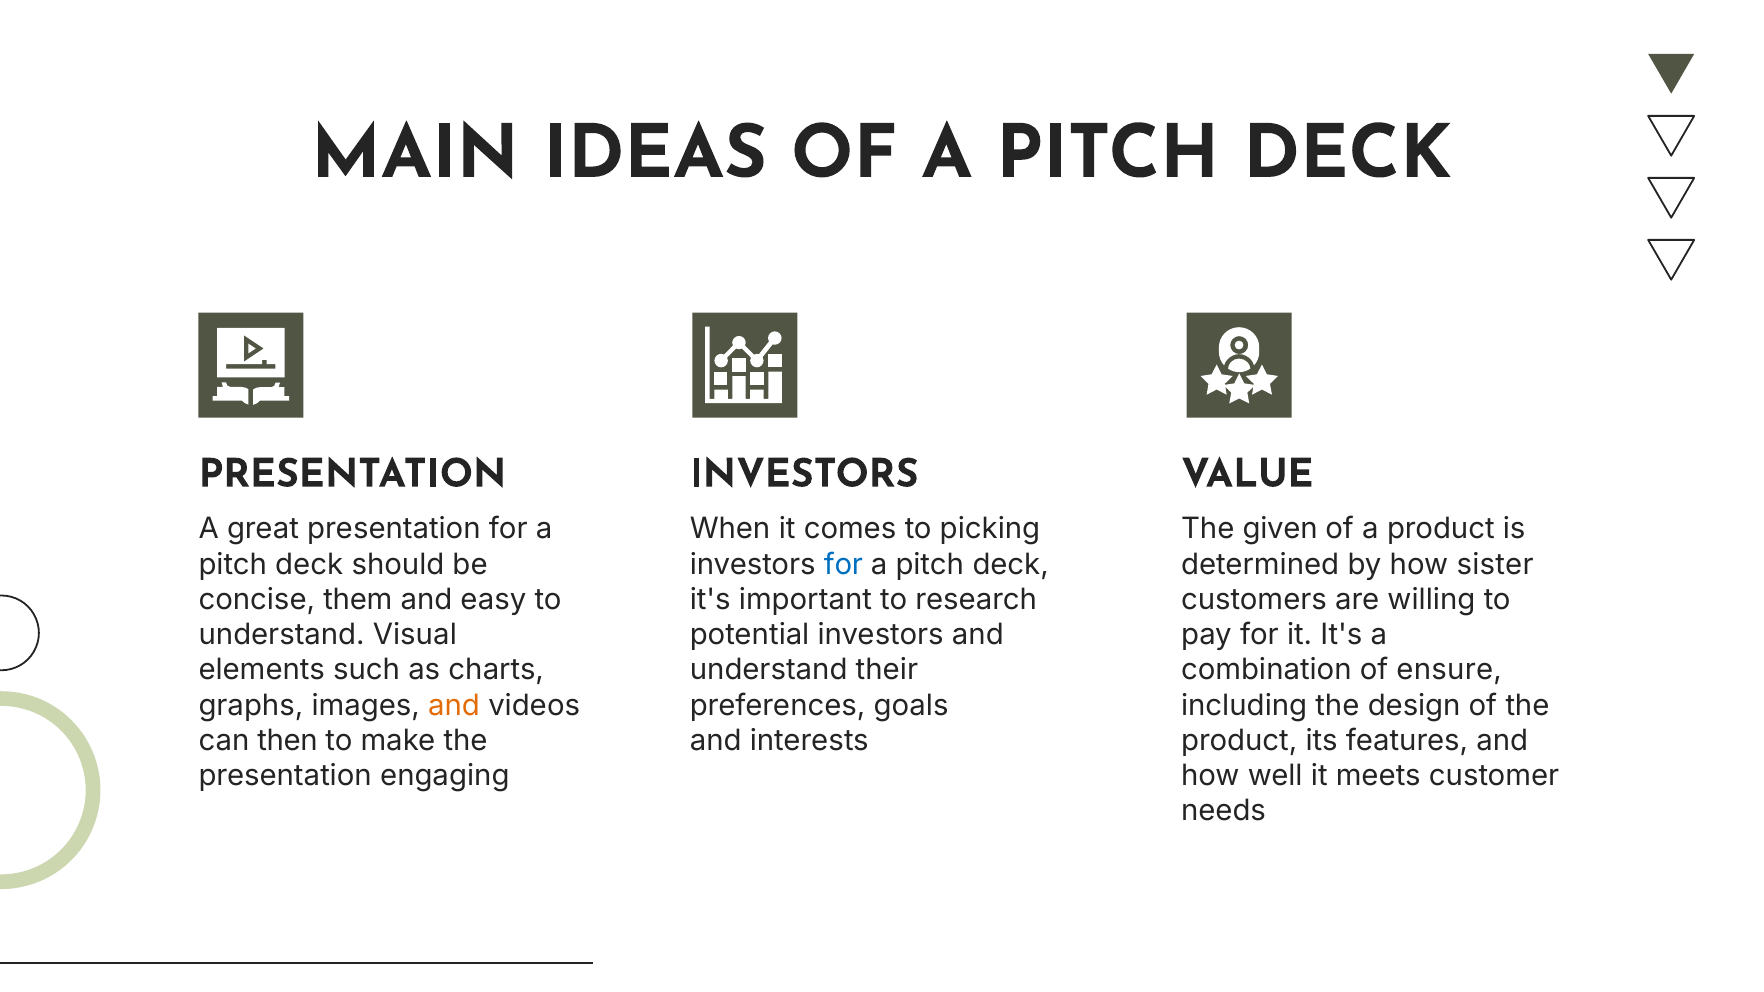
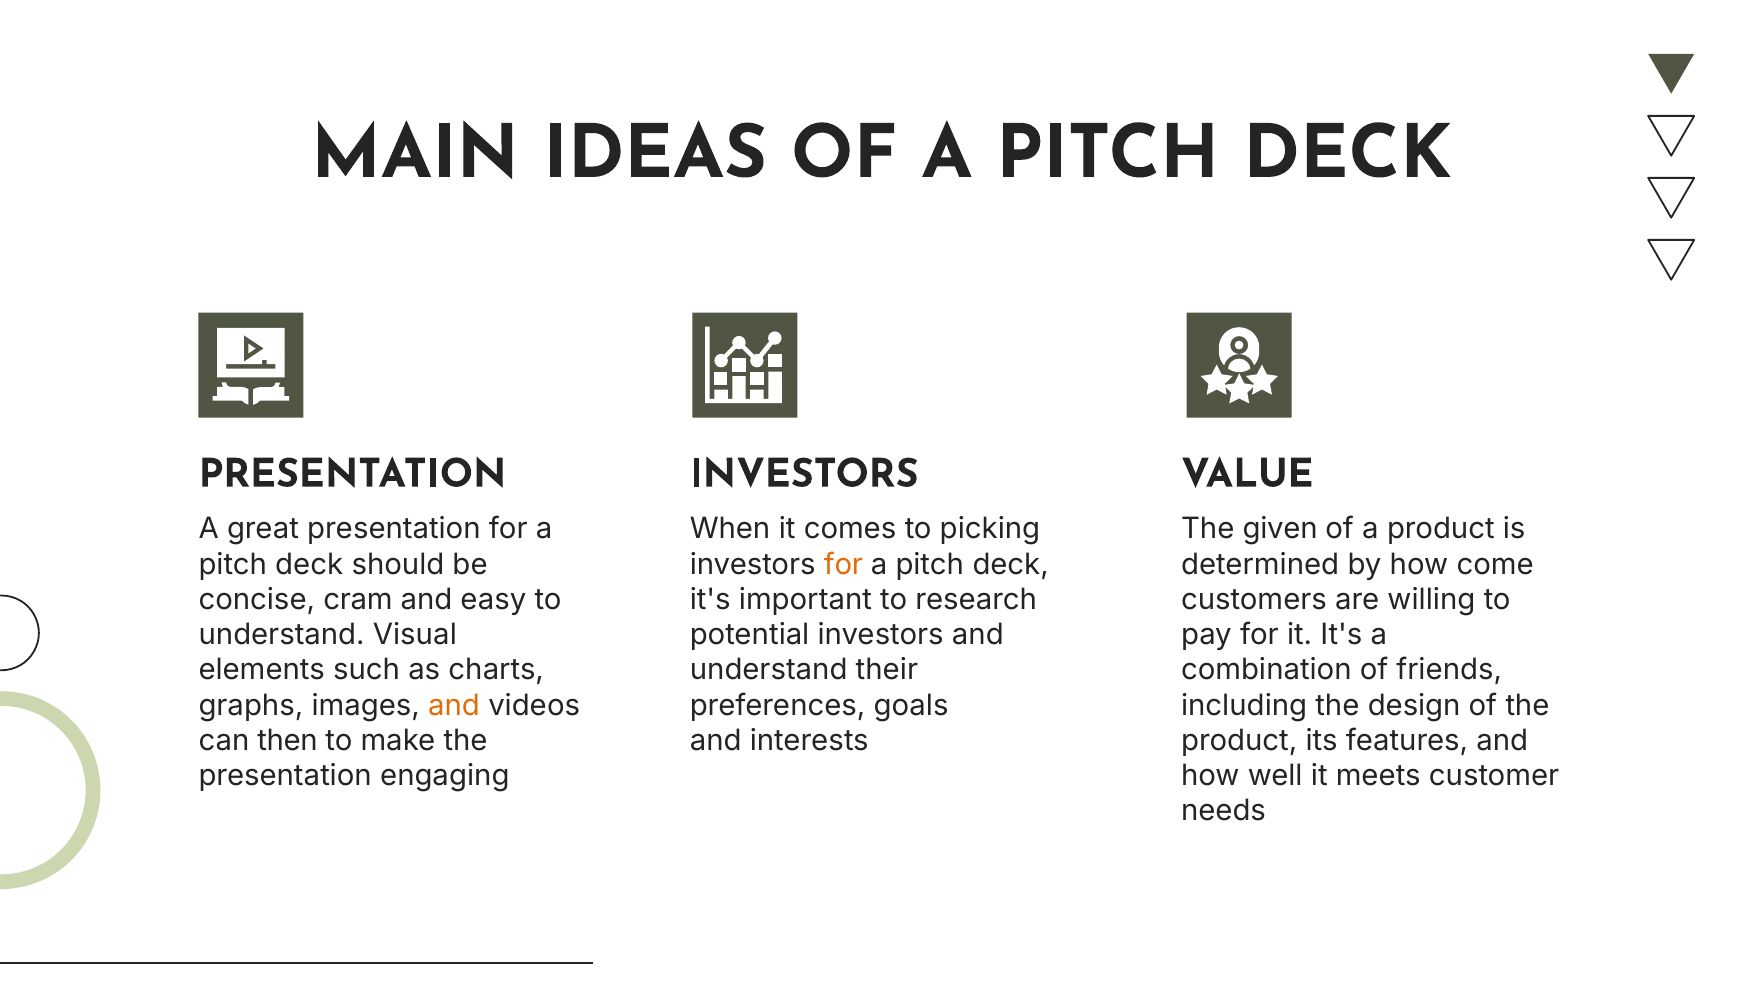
for colour: blue -> orange (843, 565)
sister: sister -> come (1495, 565)
them: them -> cram (358, 600)
ensure: ensure -> friends (1449, 670)
